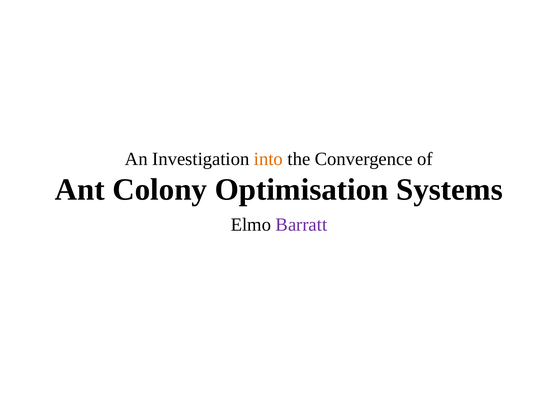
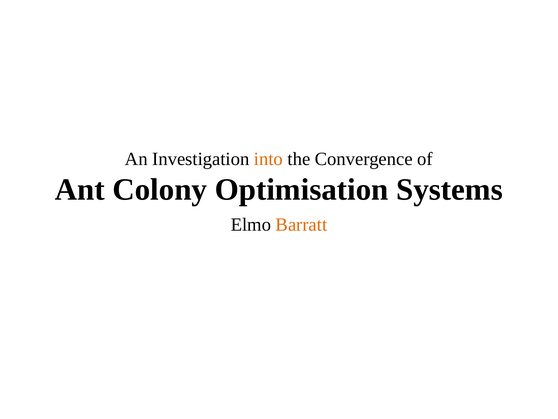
Barratt colour: purple -> orange (301, 224)
